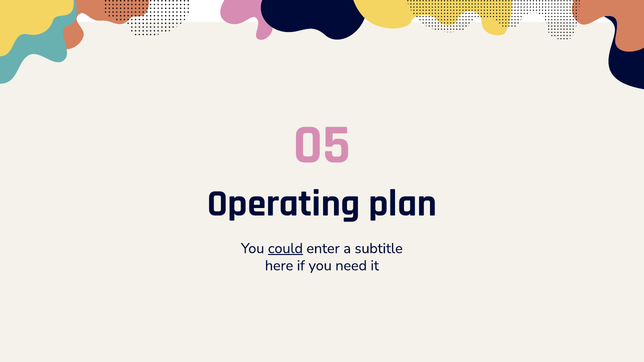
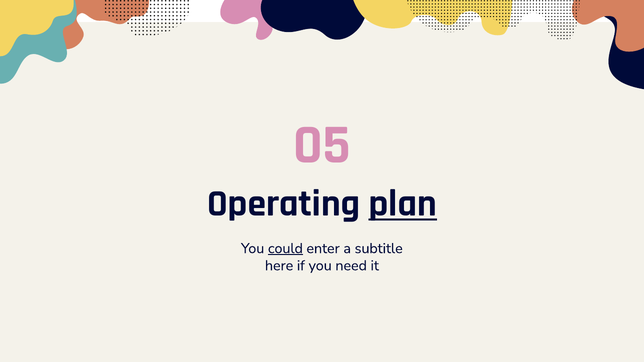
plan underline: none -> present (403, 203)
